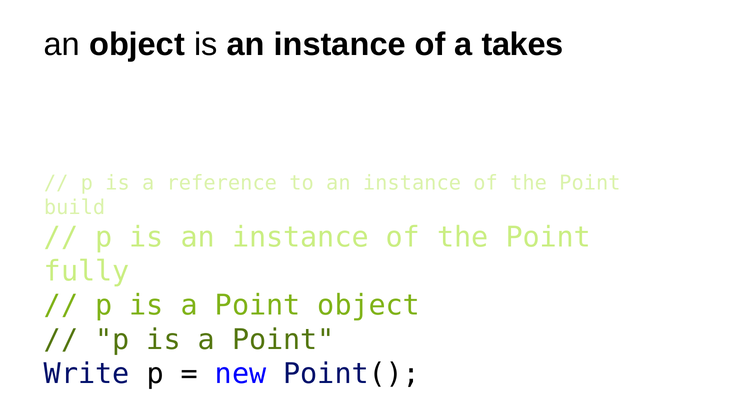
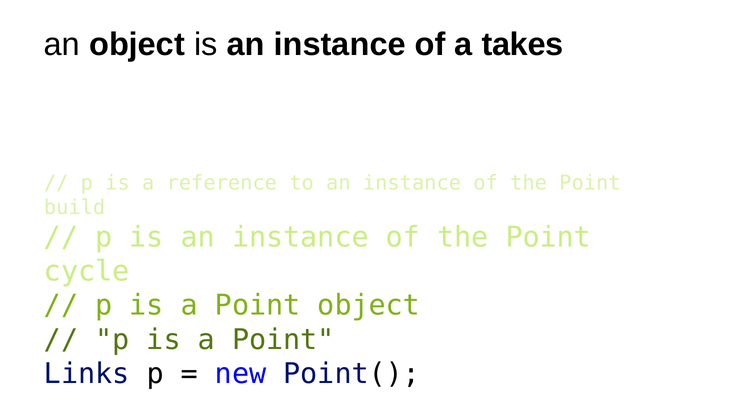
fully: fully -> cycle (87, 271)
Write: Write -> Links (87, 374)
